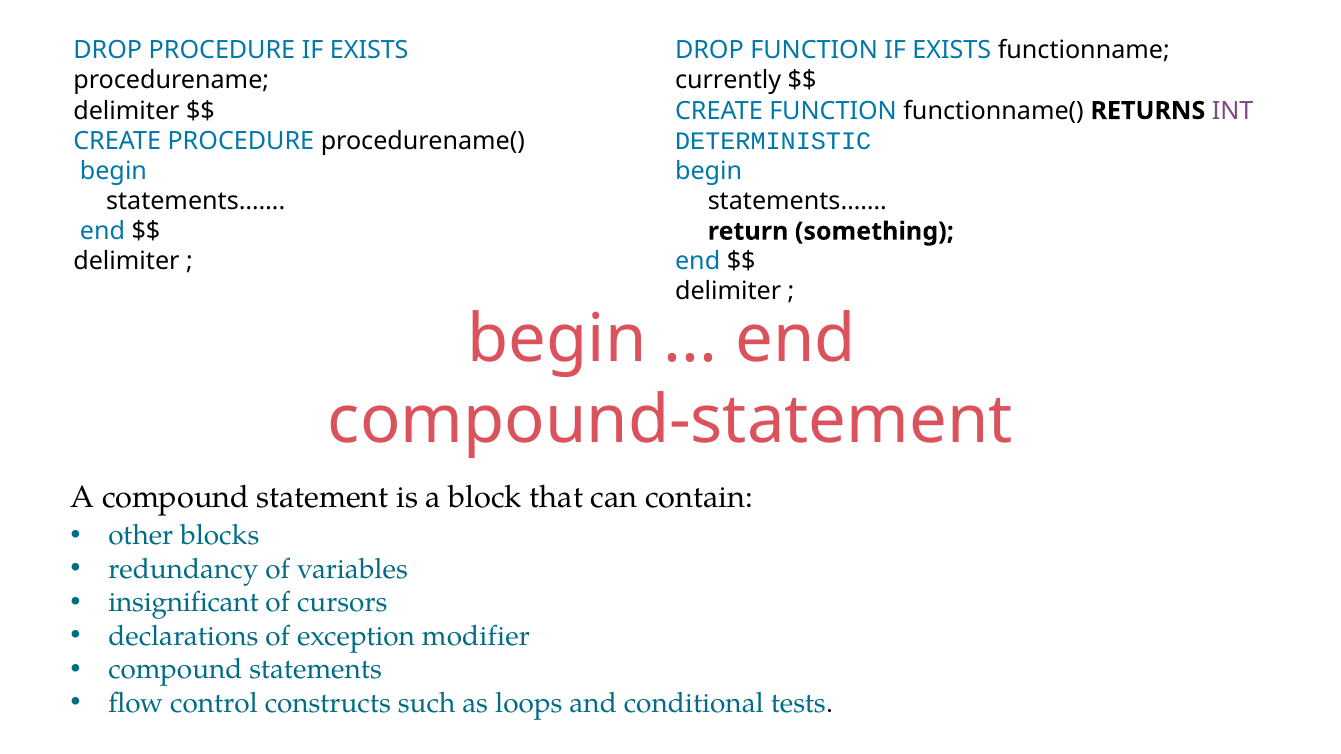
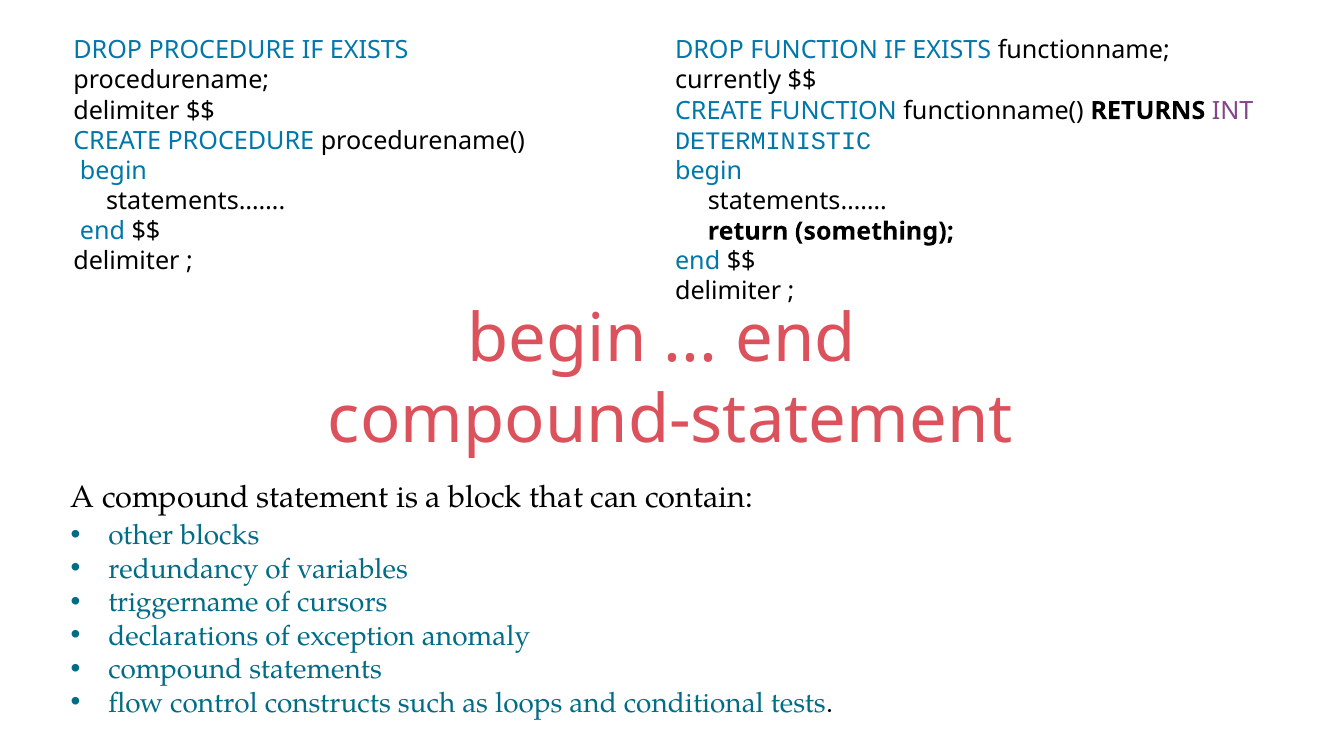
insignificant: insignificant -> triggername (183, 603)
modifier: modifier -> anomaly (476, 636)
